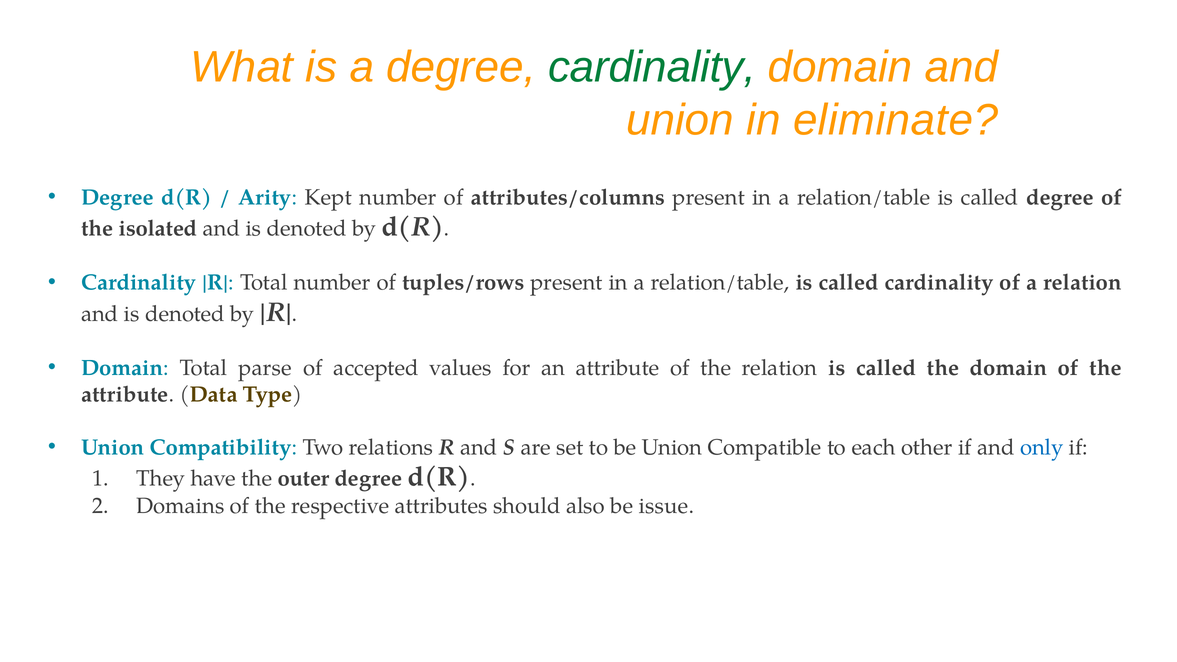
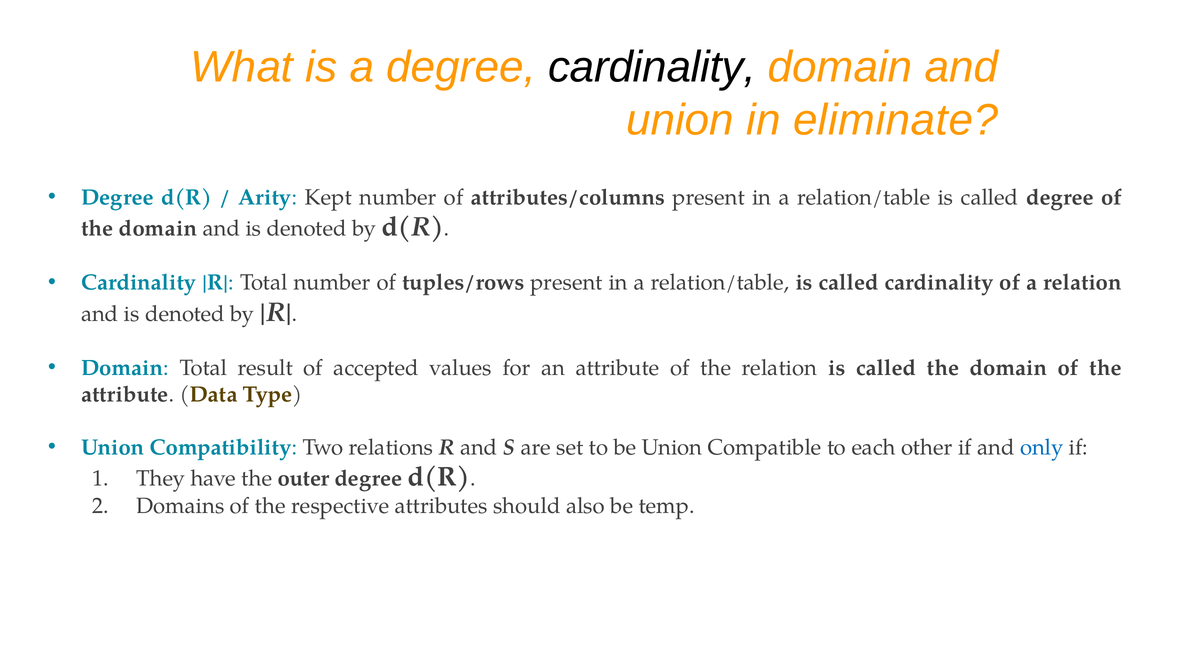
cardinality colour: green -> black (652, 67)
isolated: isolated -> domain (158, 229)
parse: parse -> result (265, 368)
issue: issue -> temp (667, 506)
